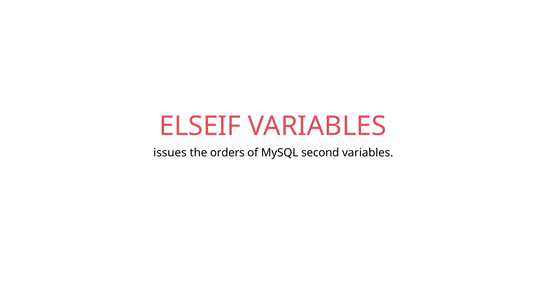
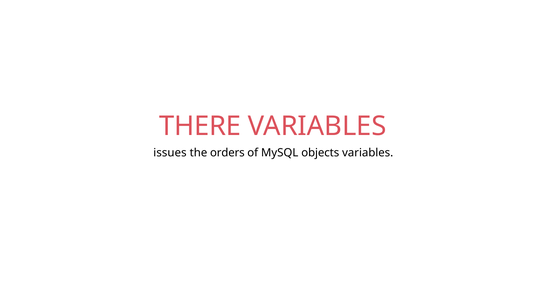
ELSEIF: ELSEIF -> THERE (200, 126)
second: second -> objects (320, 153)
